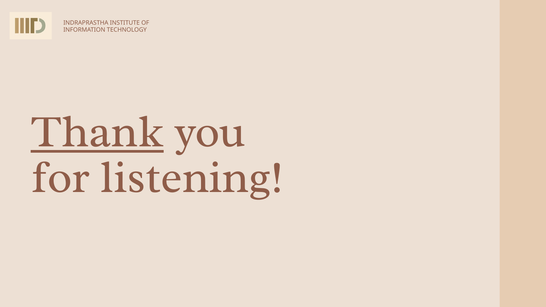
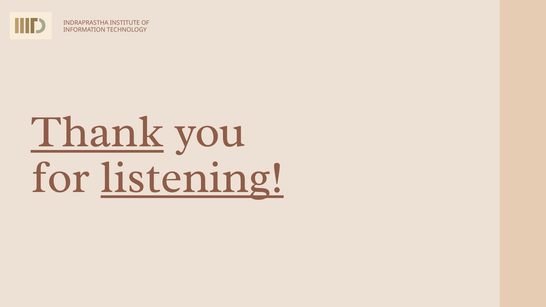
listening underline: none -> present (192, 177)
